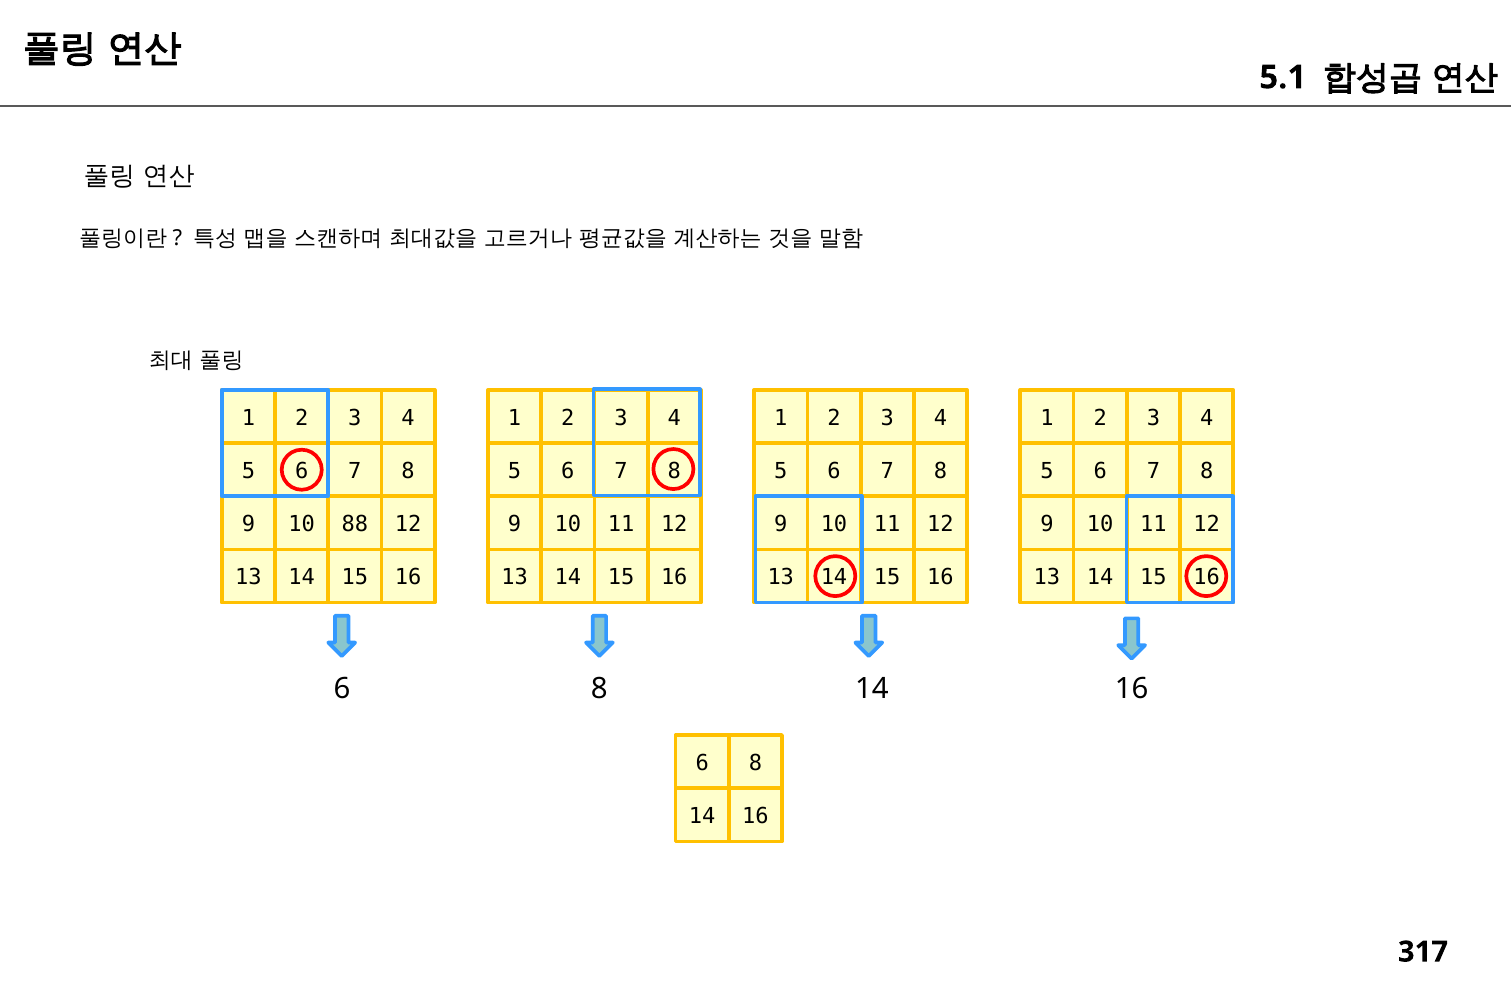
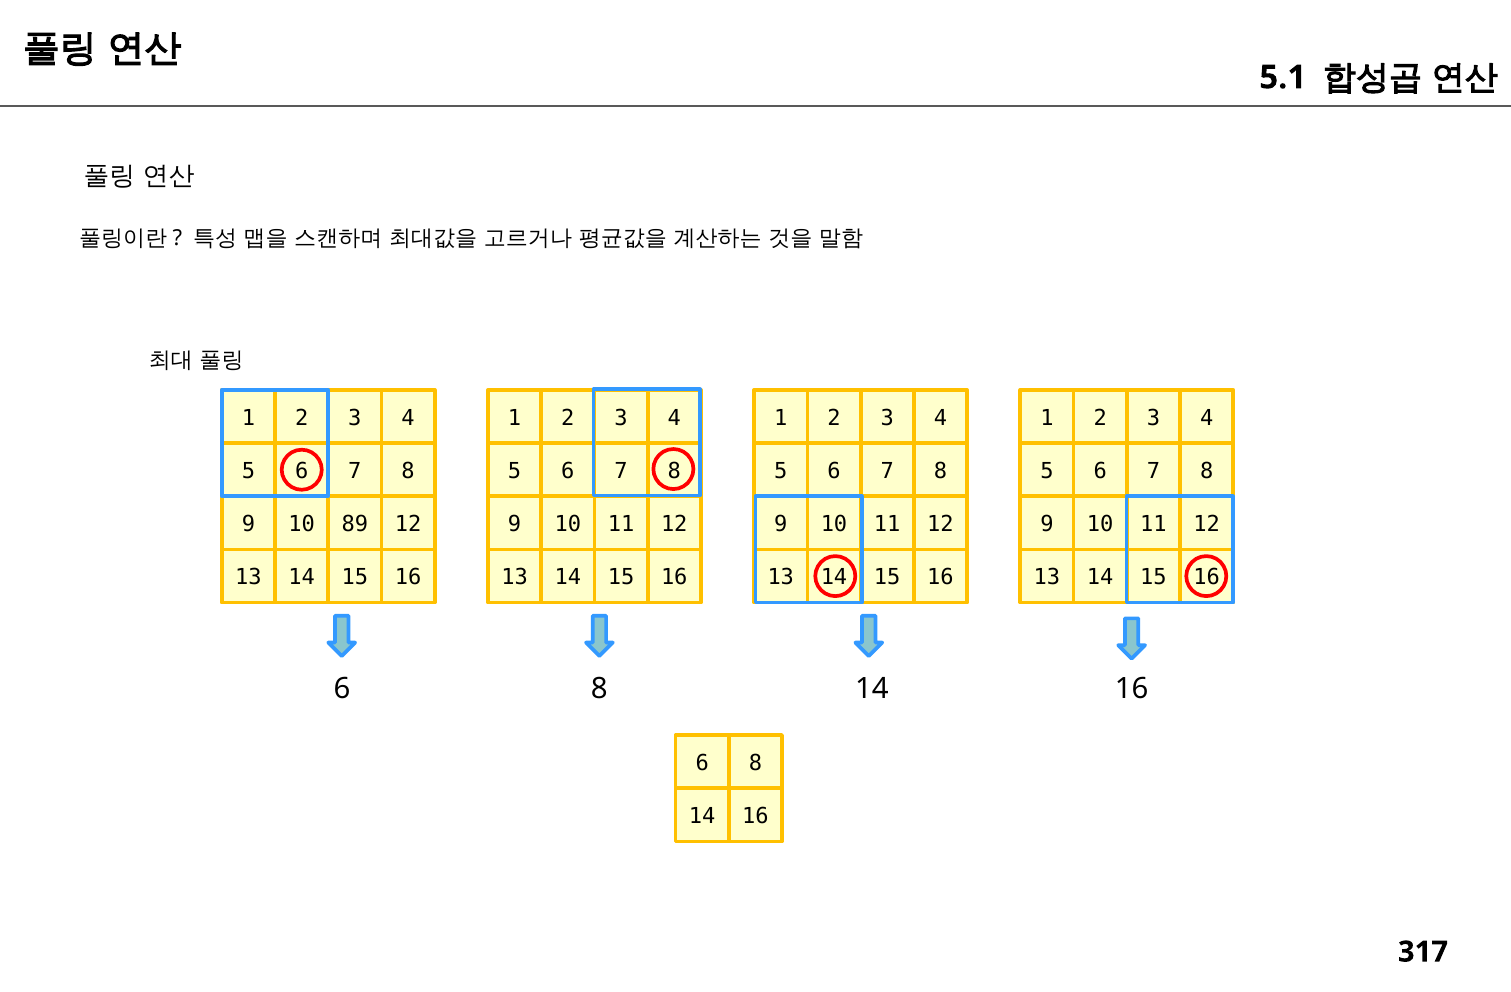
88: 88 -> 89 (355, 525)
